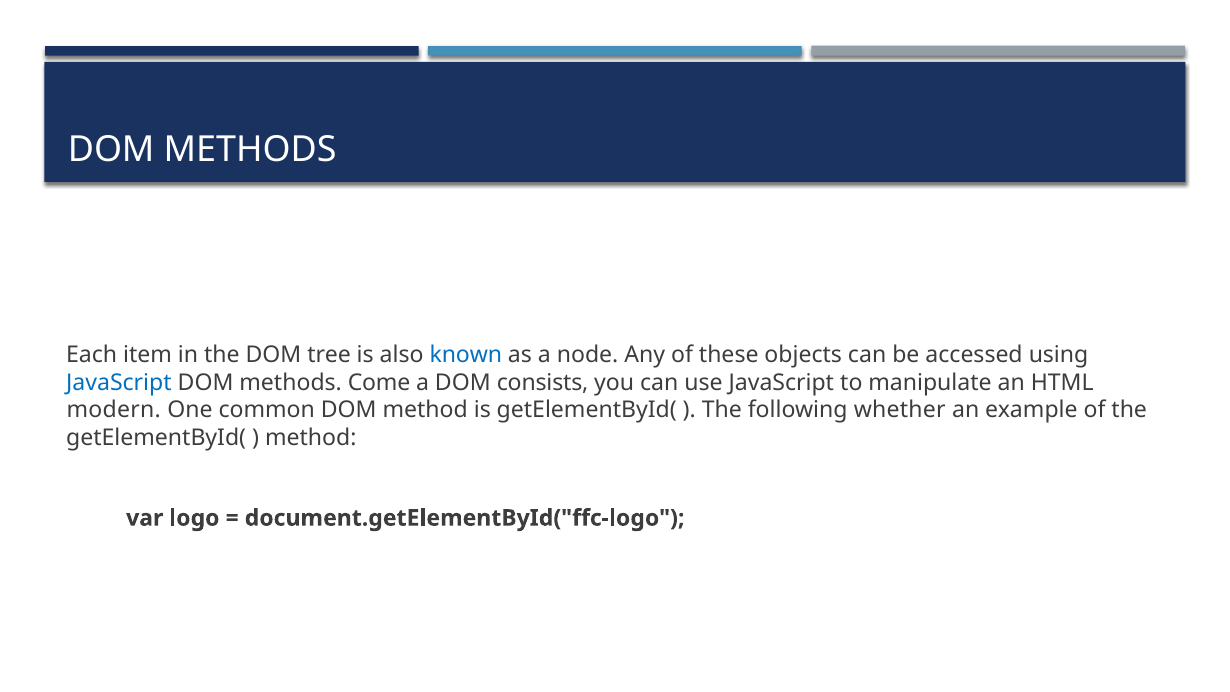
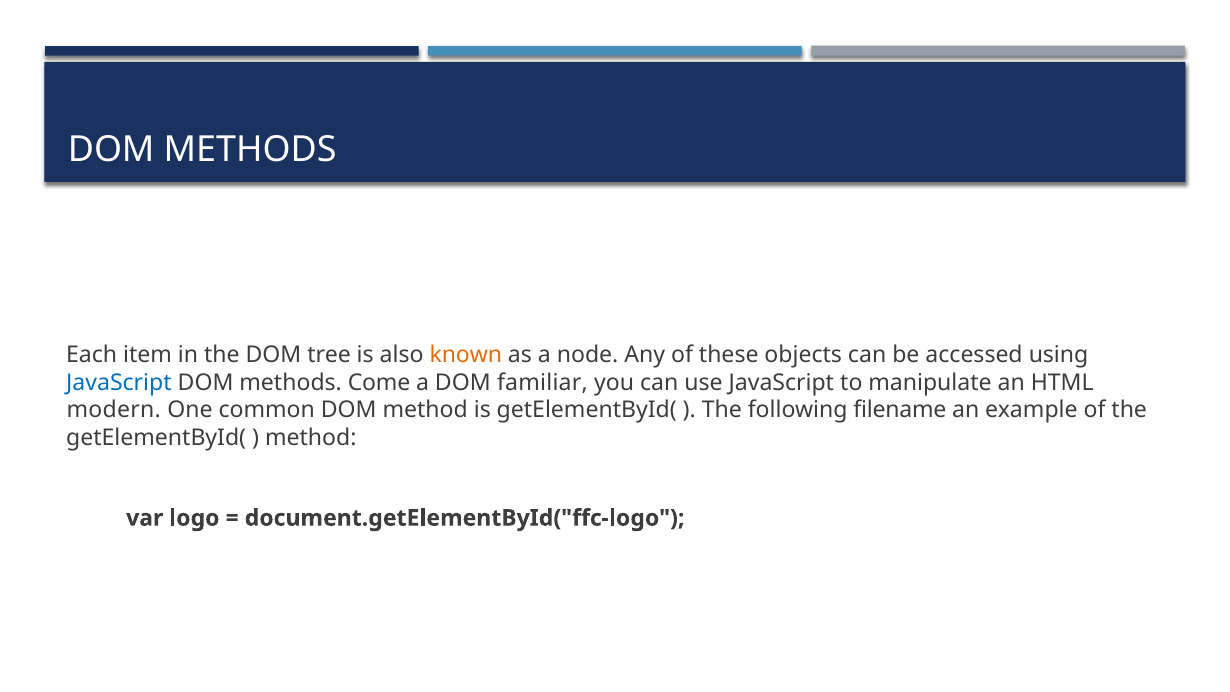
known colour: blue -> orange (466, 355)
consists: consists -> familiar (542, 383)
whether: whether -> filename (900, 410)
